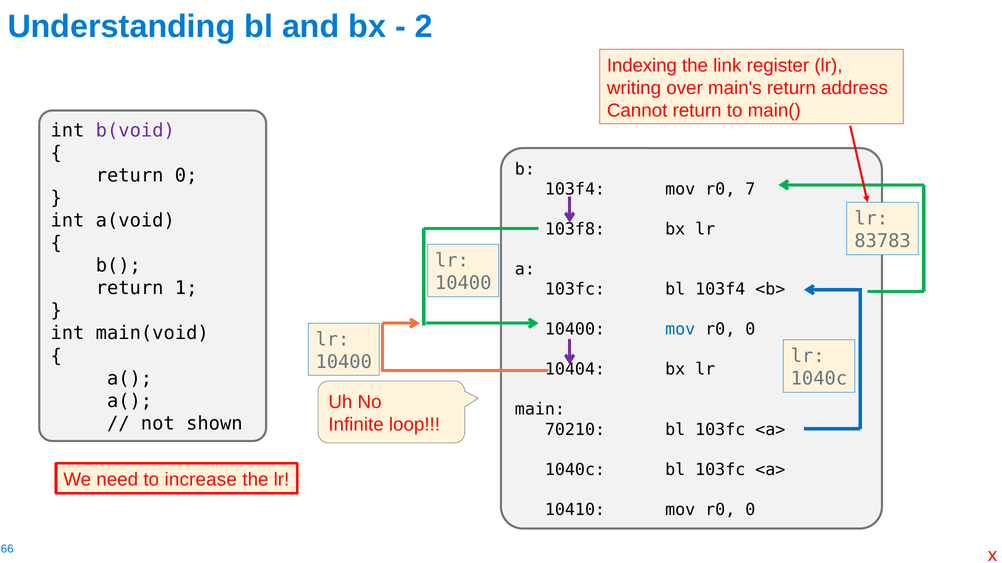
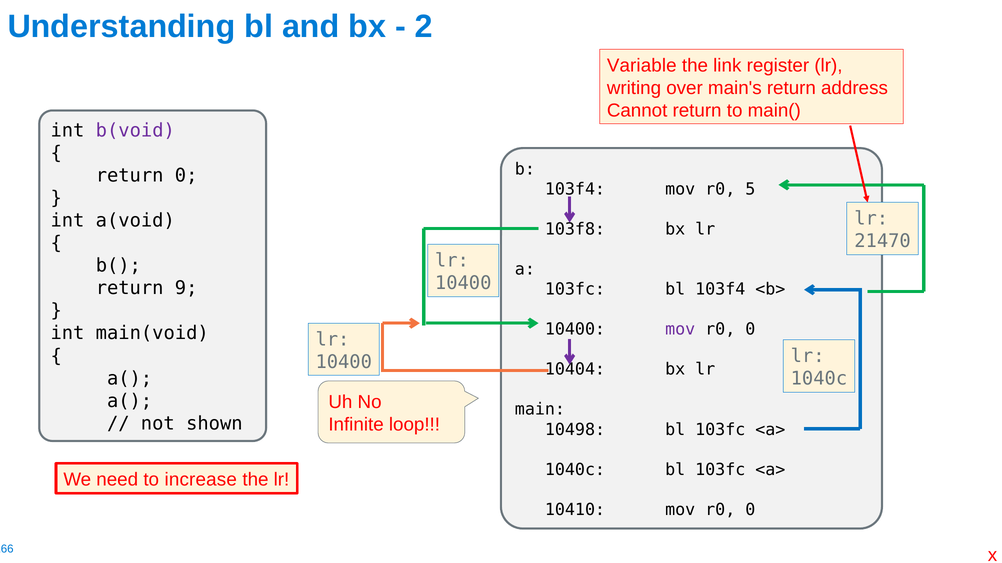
Indexing: Indexing -> Variable (642, 65)
7: 7 -> 5 (750, 190)
83783: 83783 -> 21470 (883, 241)
1: 1 -> 9 (186, 289)
mov colour: blue -> purple (680, 330)
70210: 70210 -> 10498 (575, 430)
